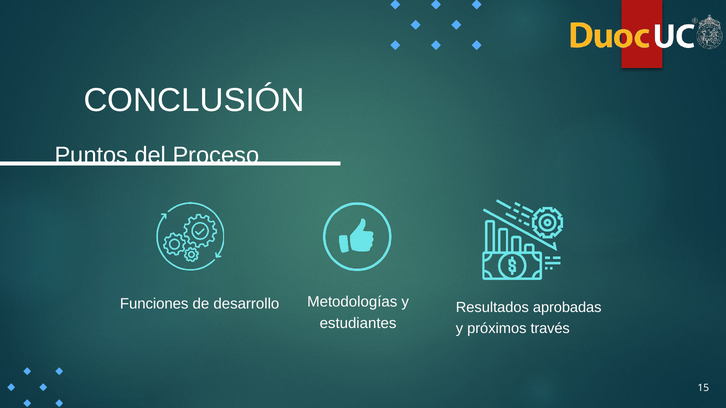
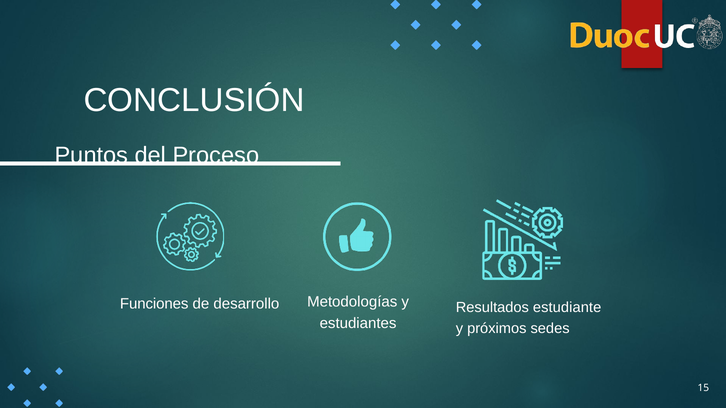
aprobadas: aprobadas -> estudiante (567, 308)
través: través -> sedes (550, 329)
